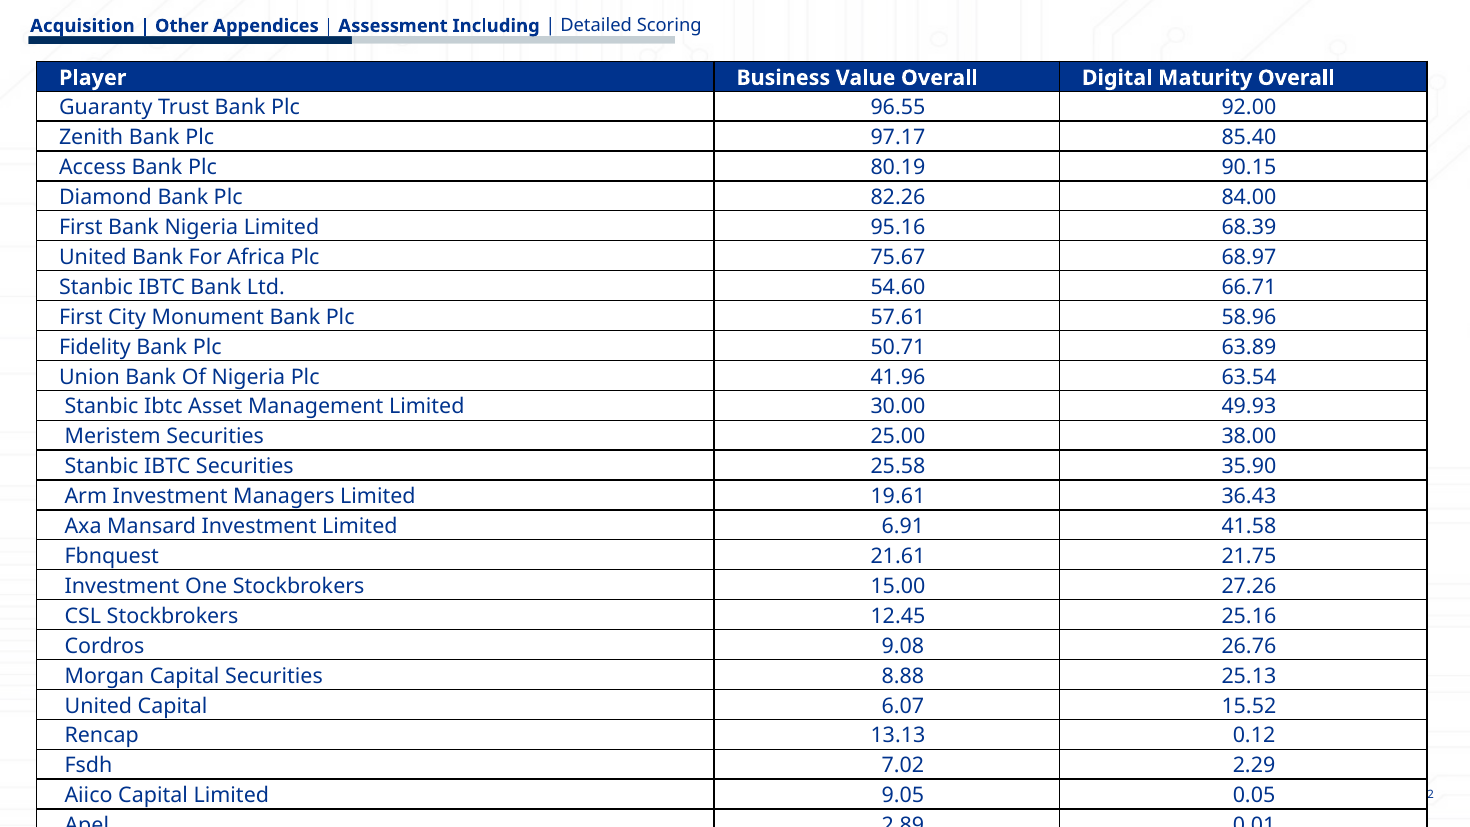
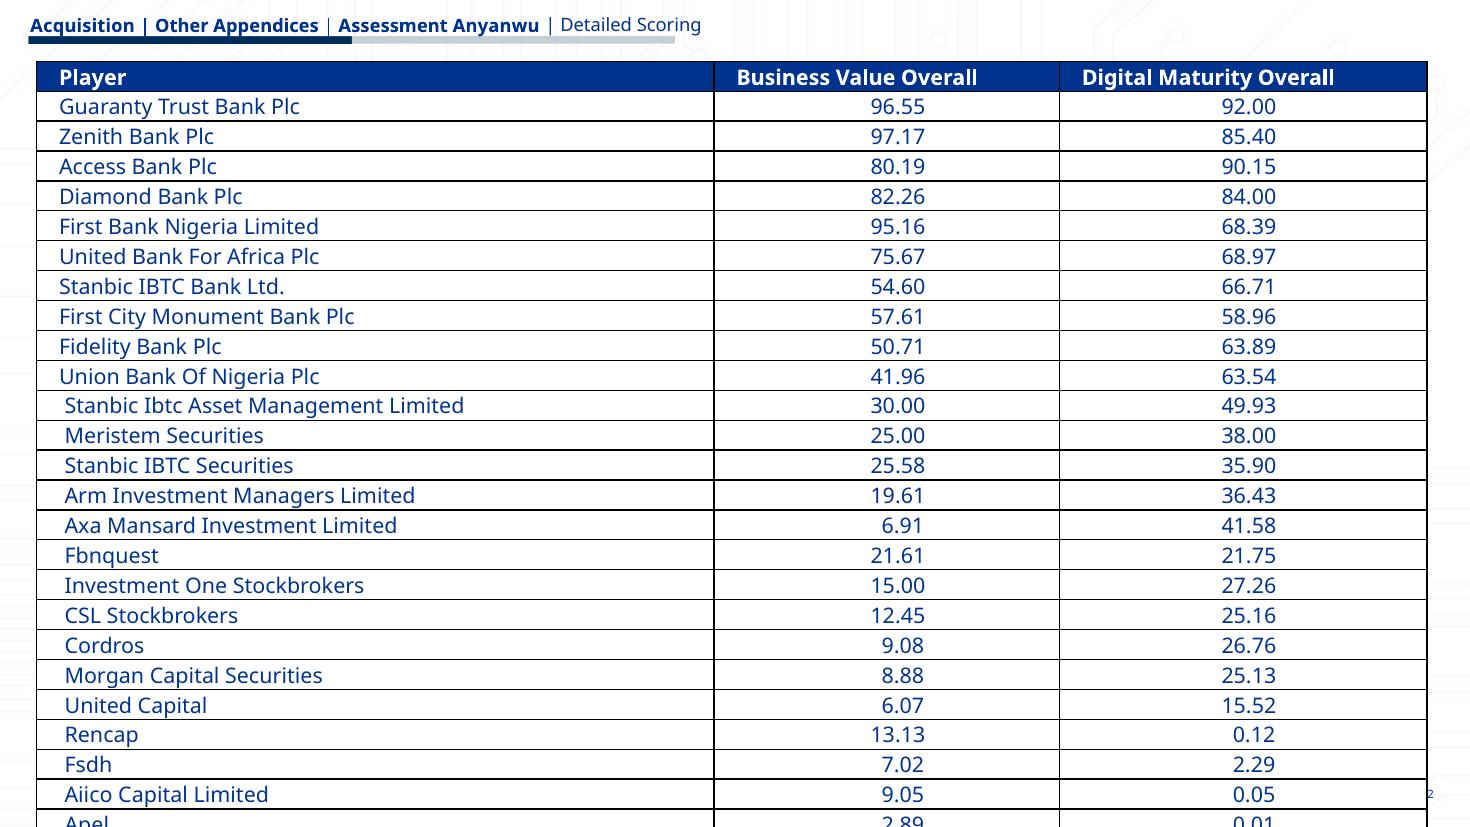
Including: Including -> Anyanwu (496, 26)
